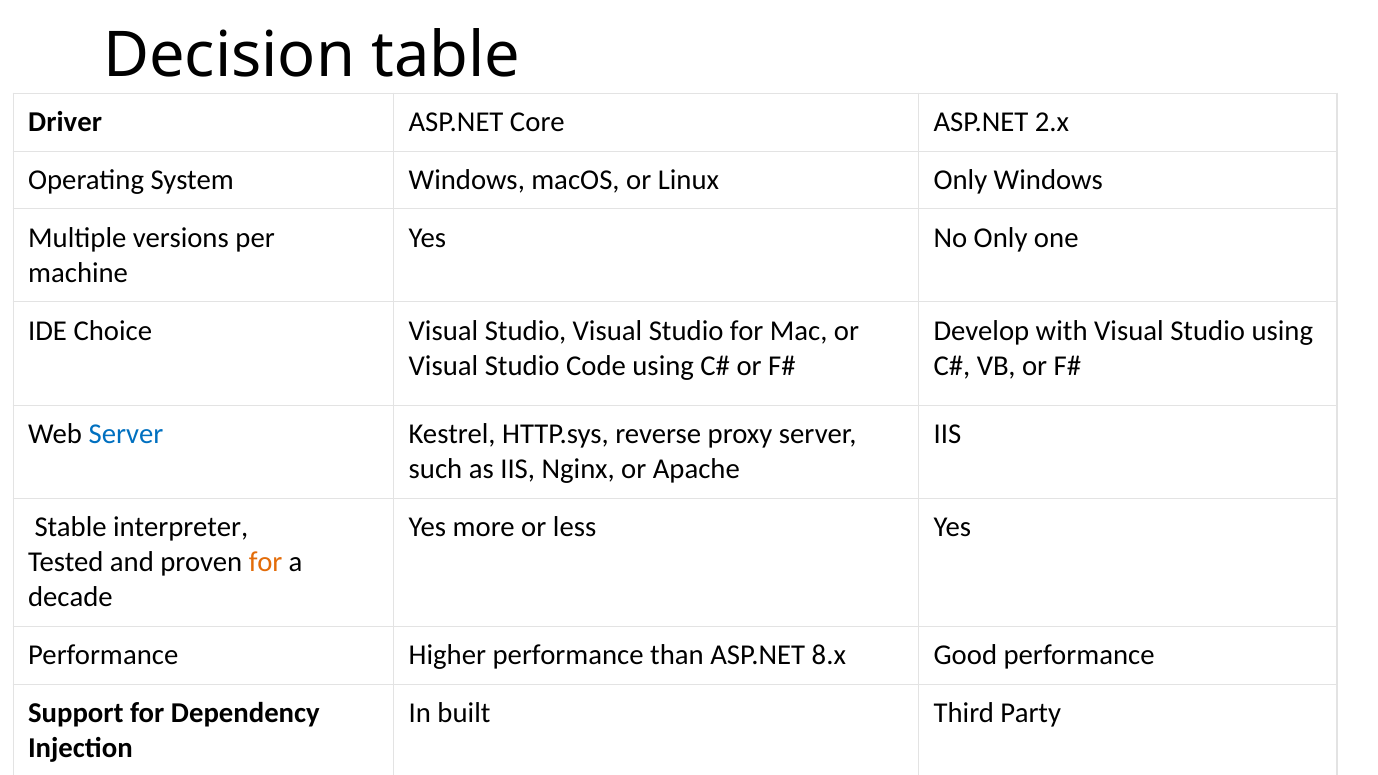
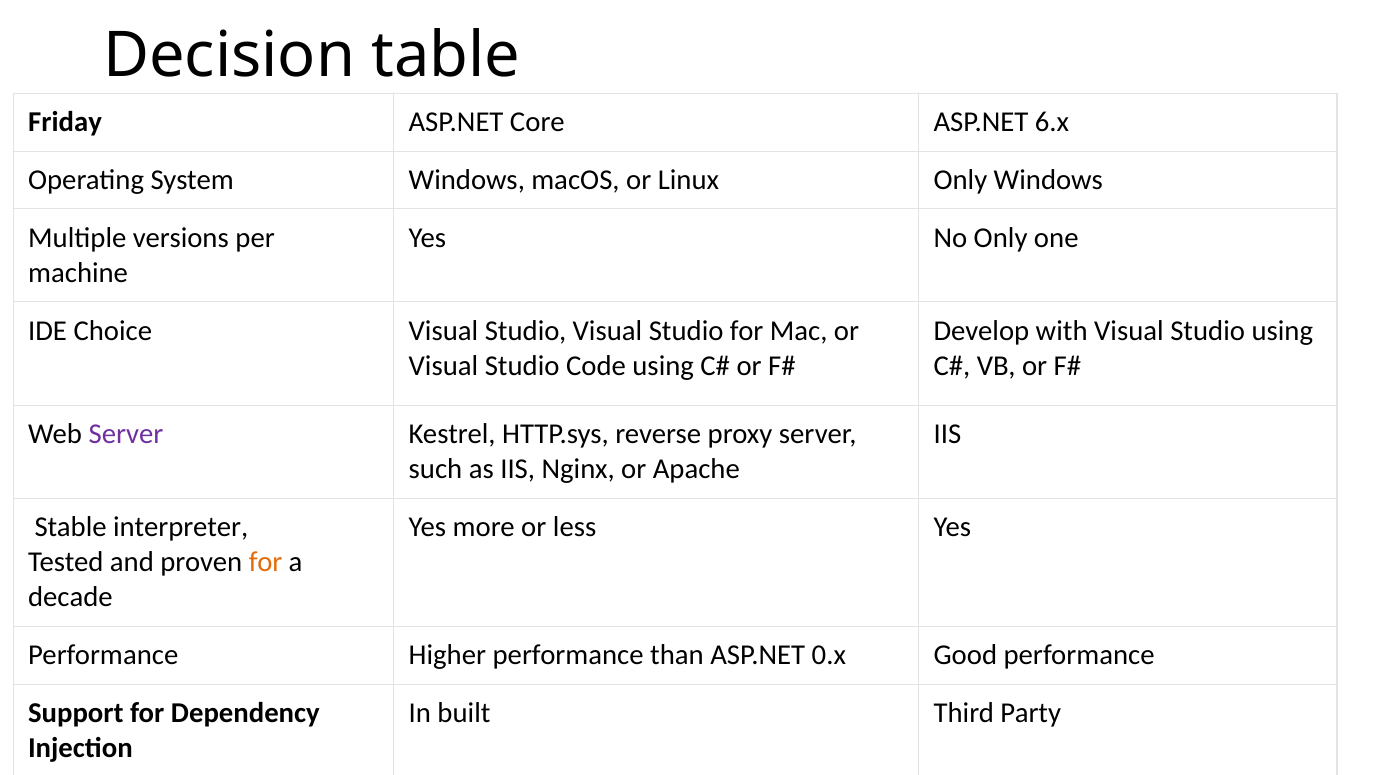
Driver: Driver -> Friday (65, 122)
2.x: 2.x -> 6.x (1052, 122)
Server colour: blue -> purple (126, 434)
8.x: 8.x -> 0.x (829, 655)
